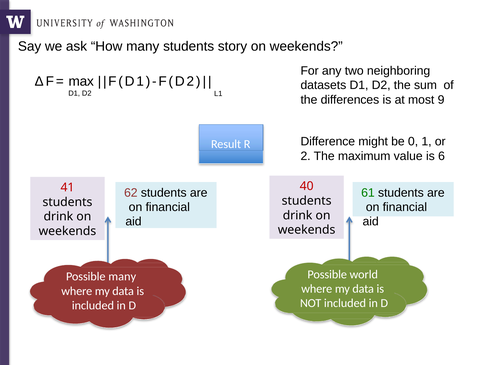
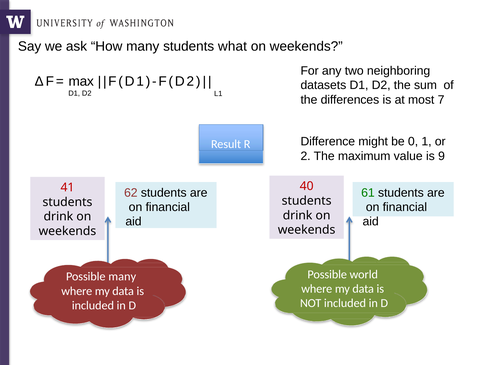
story: story -> what (232, 46)
9: 9 -> 7 (441, 100)
6: 6 -> 9 (442, 156)
